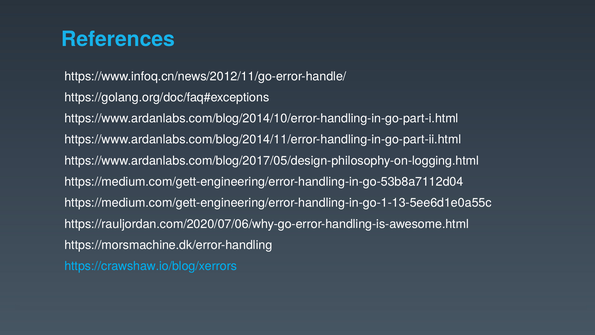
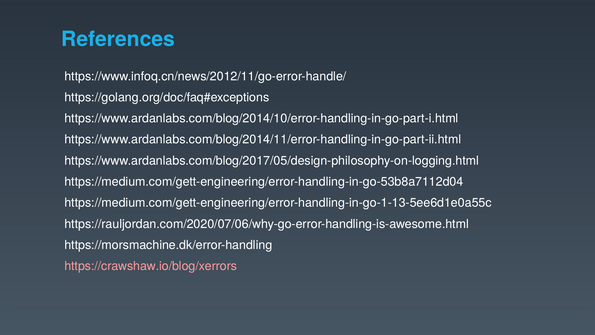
https://crawshaw.io/blog/xerrors colour: light blue -> pink (151, 266)
